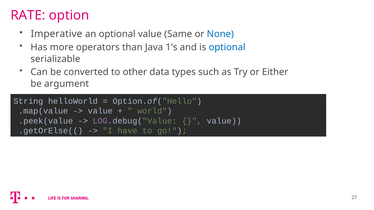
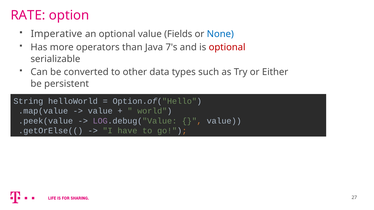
Same: Same -> Fields (178, 34)
1's: 1's -> 7's (171, 47)
optional colour: blue -> red (227, 47)
argument: argument -> persistent (67, 84)
